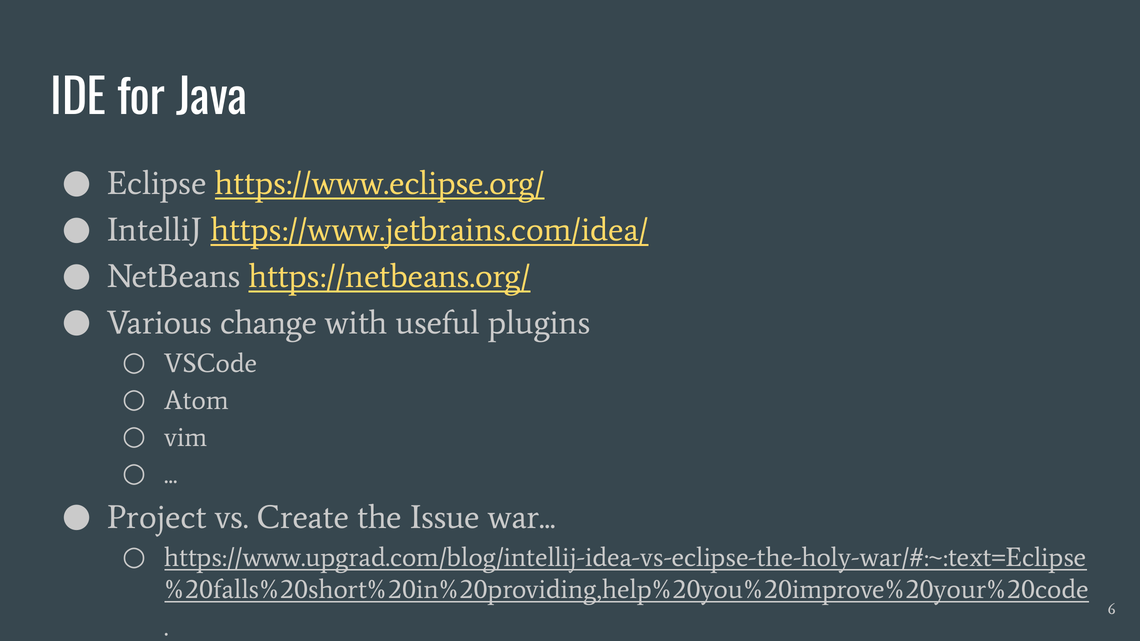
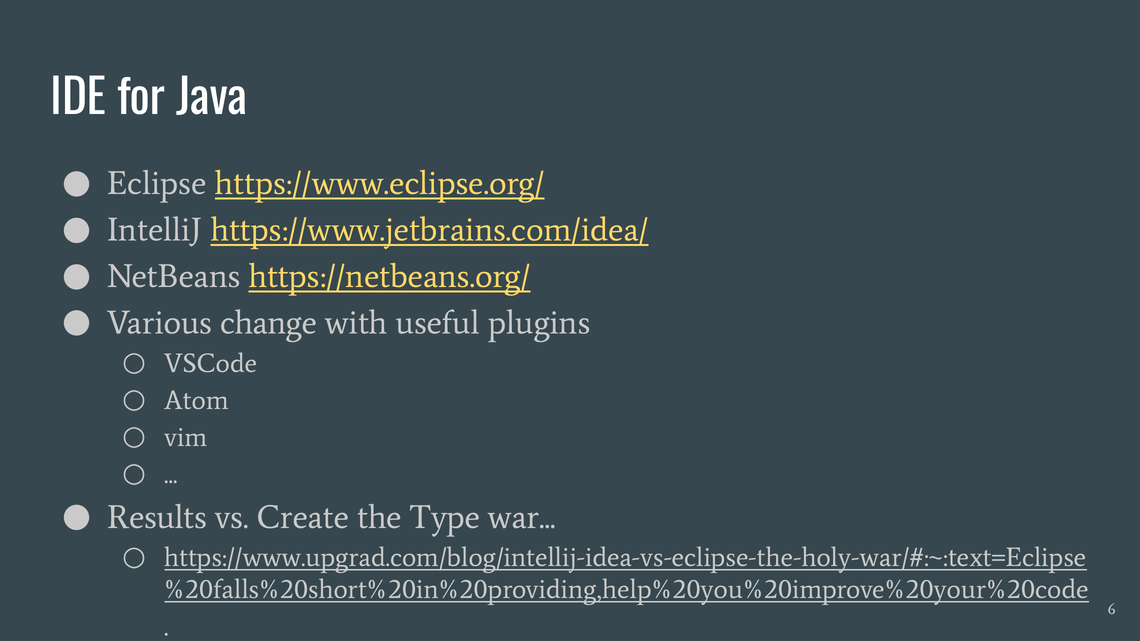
Project: Project -> Results (157, 517)
Issue: Issue -> Type (445, 517)
